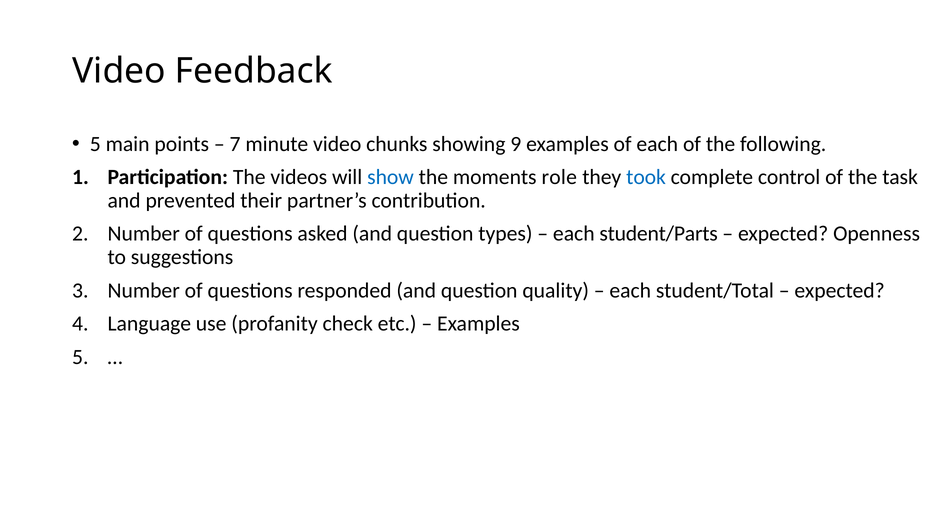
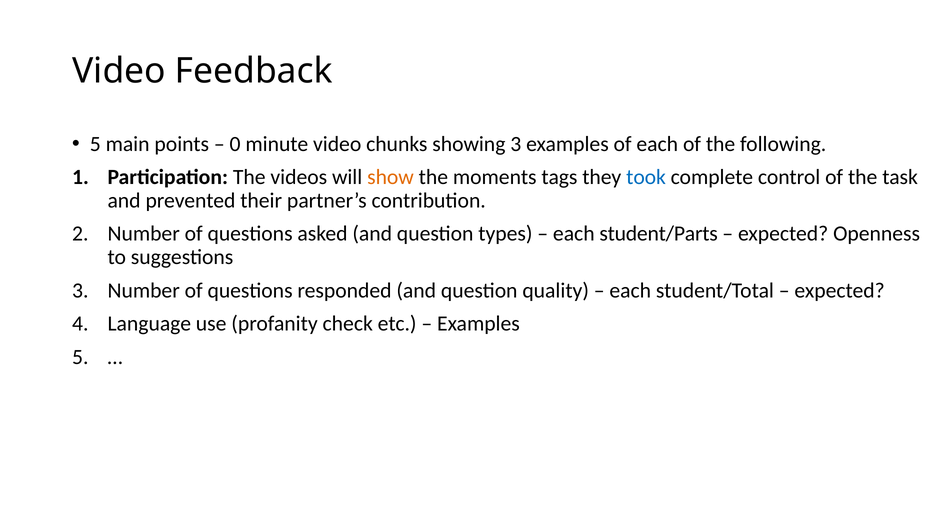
7: 7 -> 0 (235, 144)
showing 9: 9 -> 3 (516, 144)
show colour: blue -> orange (391, 177)
role: role -> tags (559, 177)
